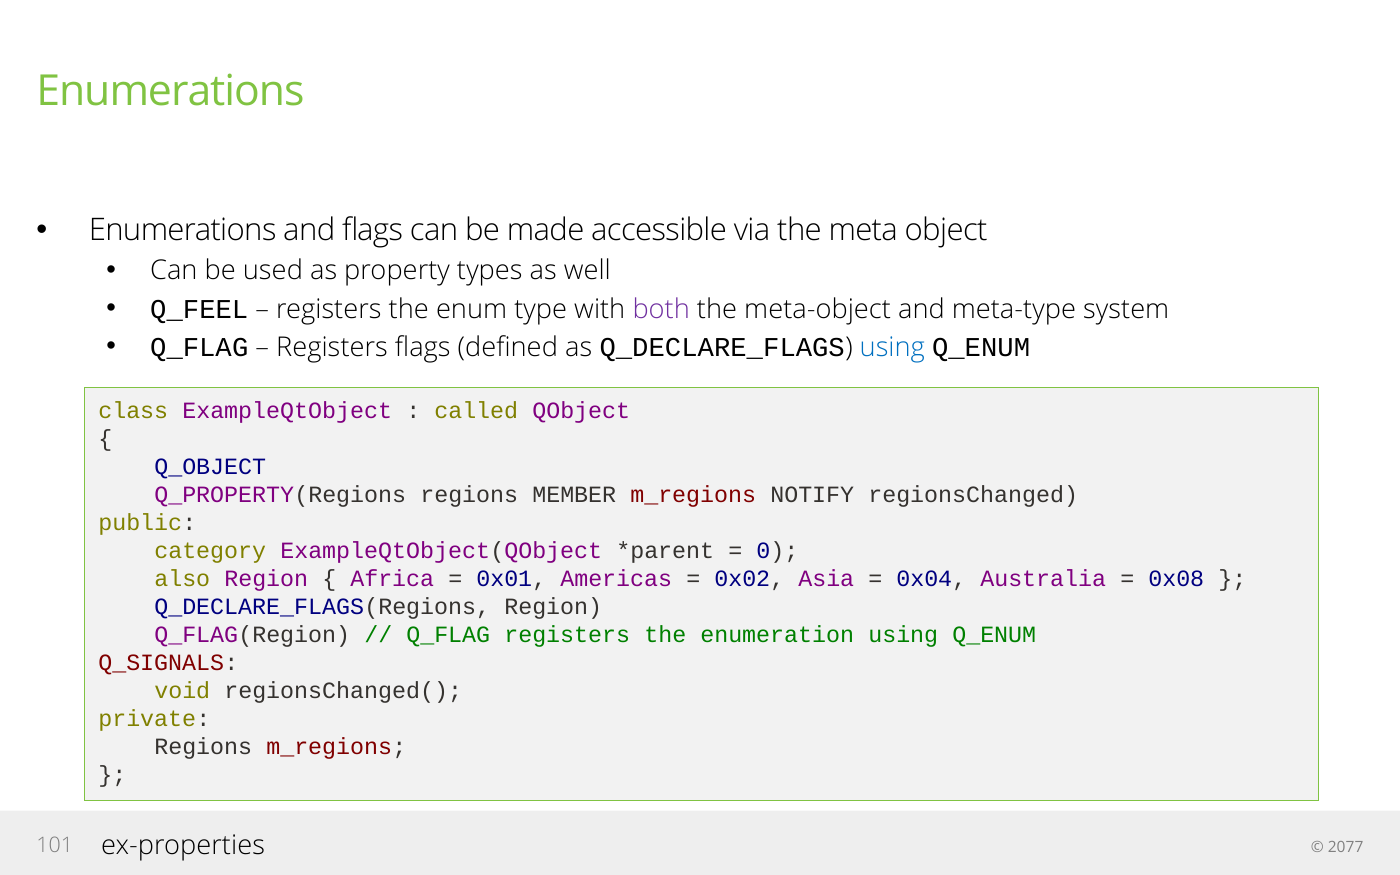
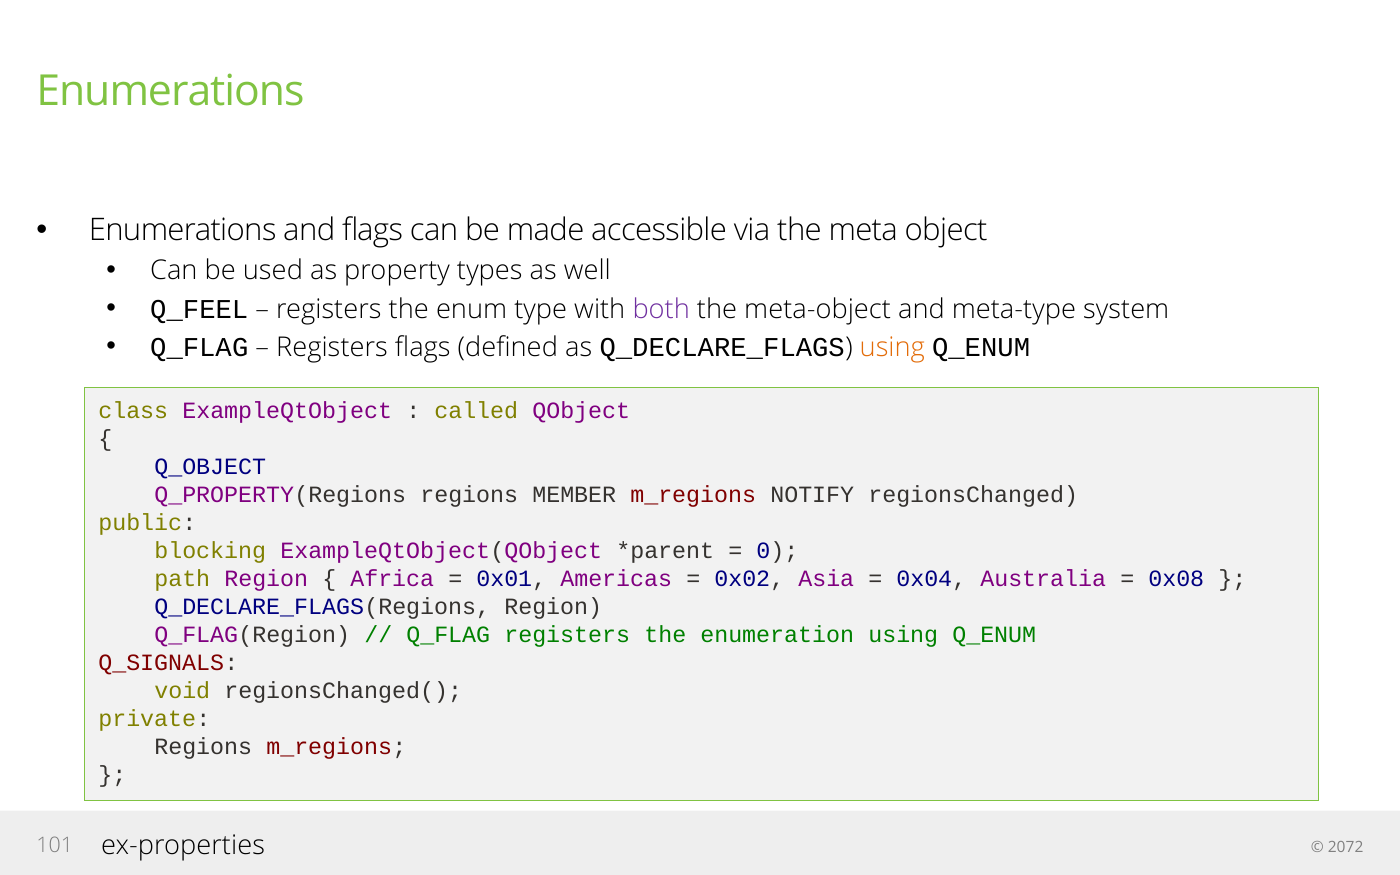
using colour: blue -> orange (892, 347)
category: category -> blocking (210, 550)
also: also -> path (182, 578)
2077: 2077 -> 2072 (1346, 847)
